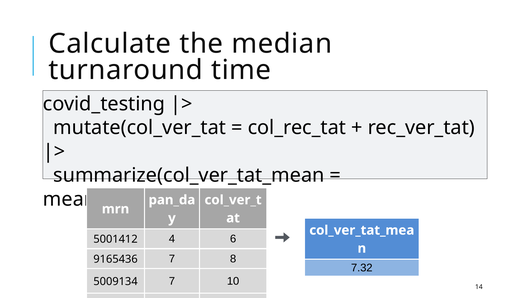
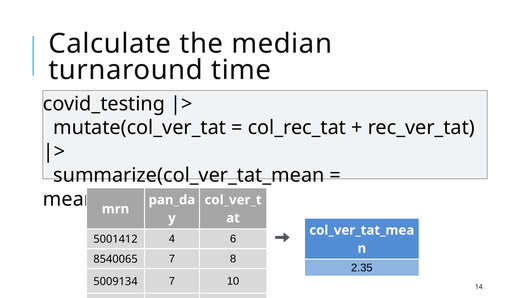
9165436: 9165436 -> 8540065 (116, 259)
7.32: 7.32 -> 2.35 (362, 268)
